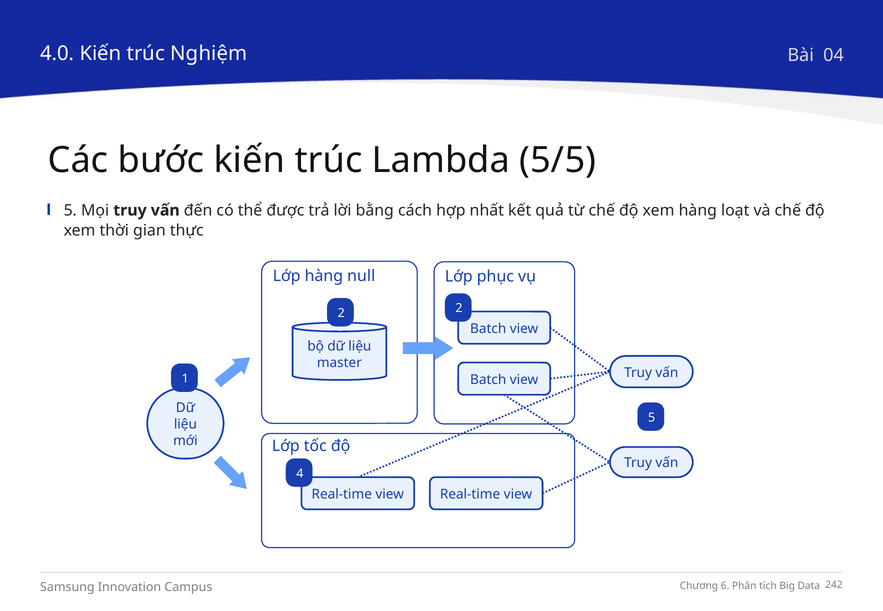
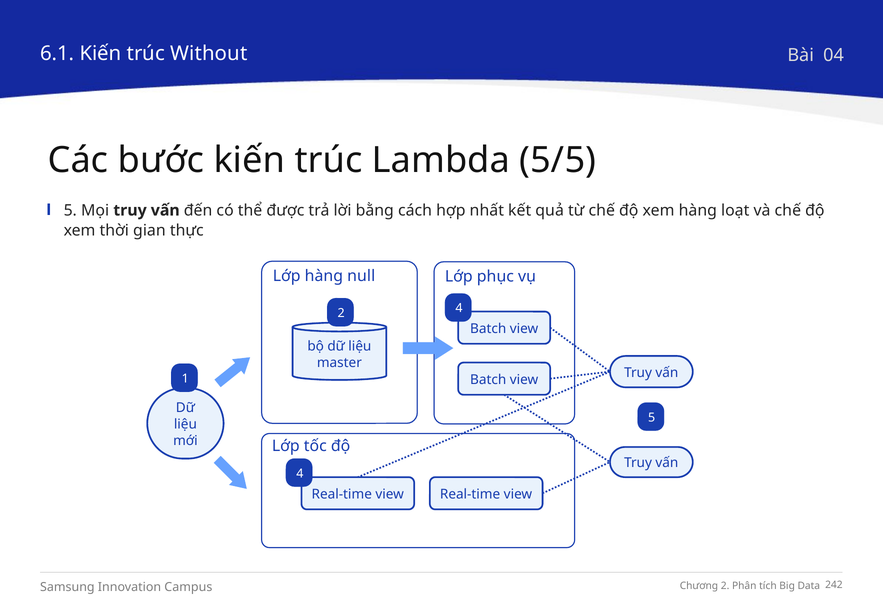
4.0: 4.0 -> 6.1 (57, 54)
Nghiệm: Nghiệm -> Without (209, 54)
2 2: 2 -> 4 (459, 309)
6: 6 -> 2 (725, 586)
